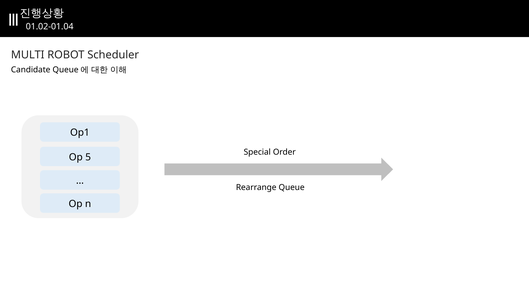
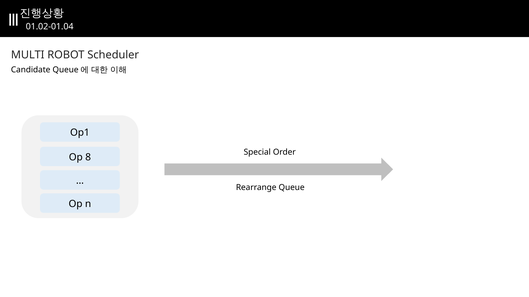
5: 5 -> 8 (88, 157)
